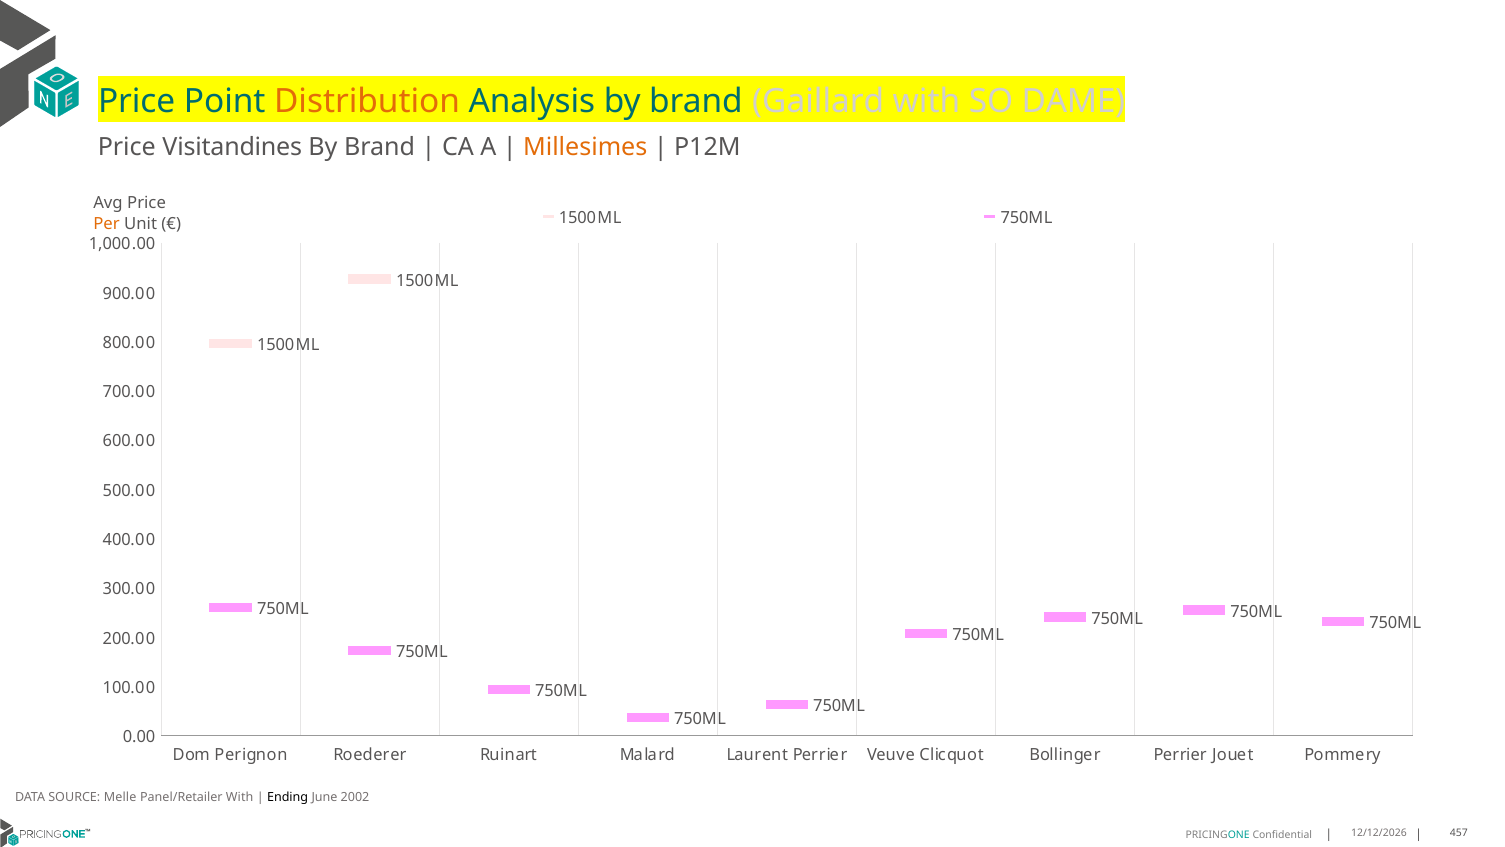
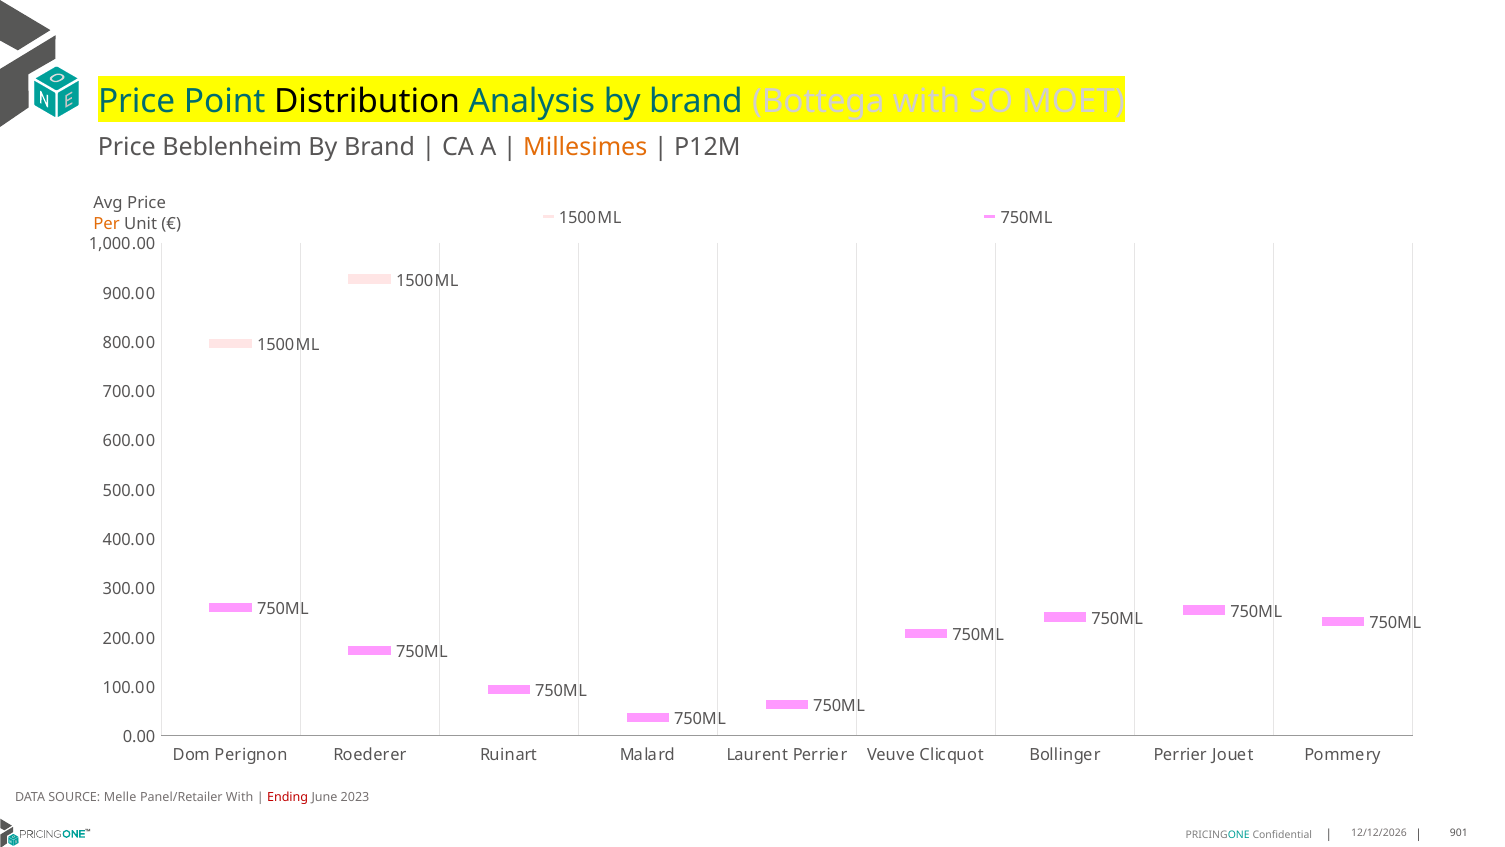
Distribution colour: orange -> black (367, 101)
Gaillard: Gaillard -> Bottega (818, 101)
DAME: DAME -> MOET (1073, 101)
Visitandines: Visitandines -> Beblenheim (232, 147)
Ending colour: black -> red (288, 797)
2002: 2002 -> 2023 (355, 797)
457: 457 -> 901 (1459, 832)
